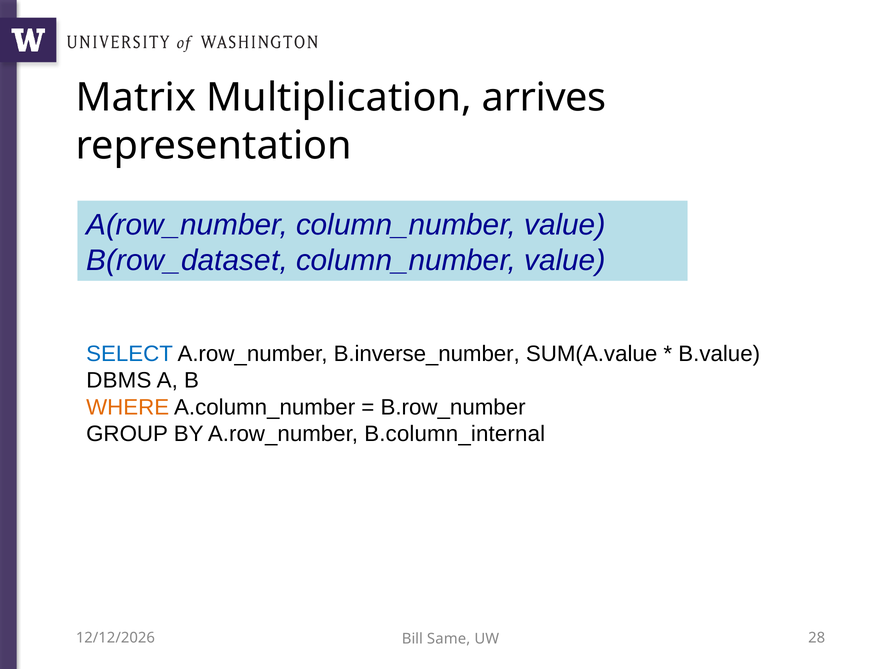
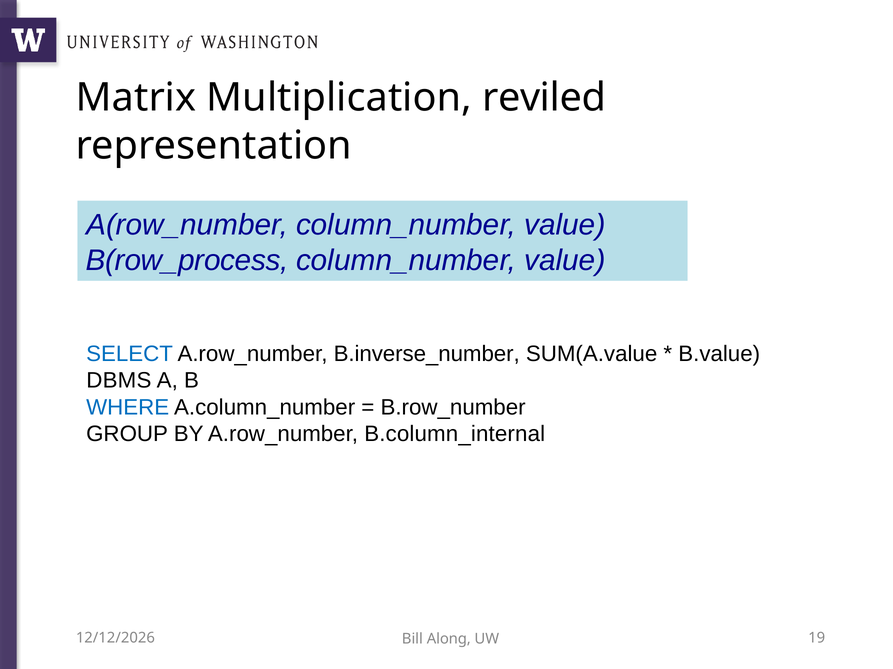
arrives: arrives -> reviled (544, 98)
B(row_dataset: B(row_dataset -> B(row_process (187, 261)
WHERE colour: orange -> blue (128, 408)
28: 28 -> 19 (817, 638)
Same: Same -> Along (449, 640)
